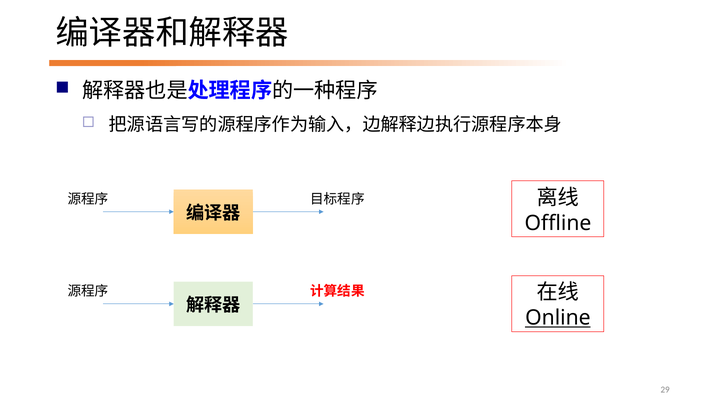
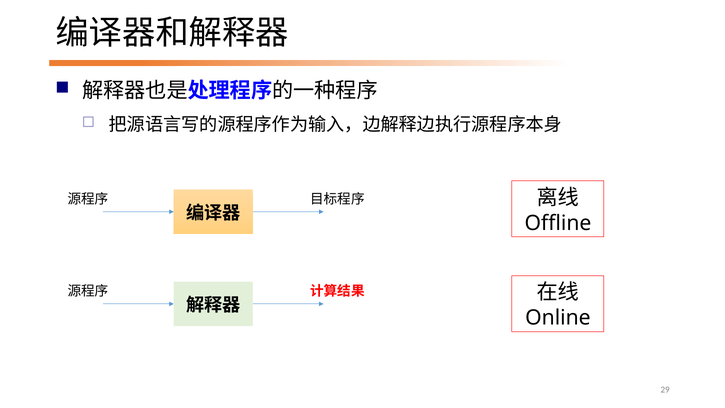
Online underline: present -> none (558, 318)
